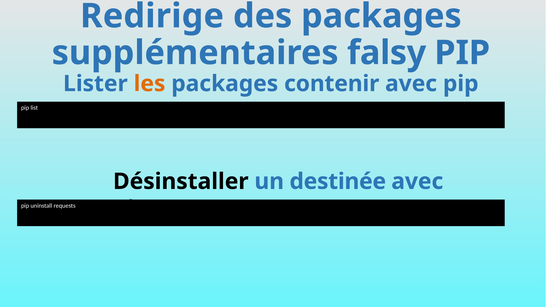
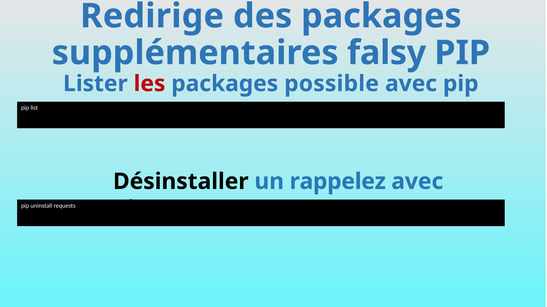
les colour: orange -> red (149, 84)
contenir: contenir -> possible (332, 84)
destinée: destinée -> rappelez (338, 182)
